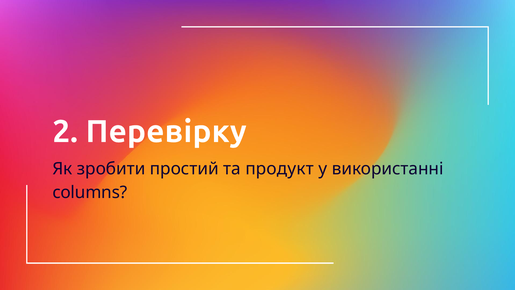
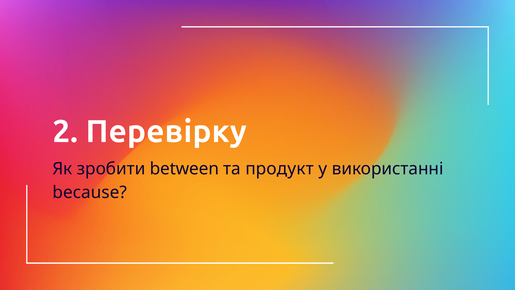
простий: простий -> between (184, 169)
columns: columns -> because (90, 192)
